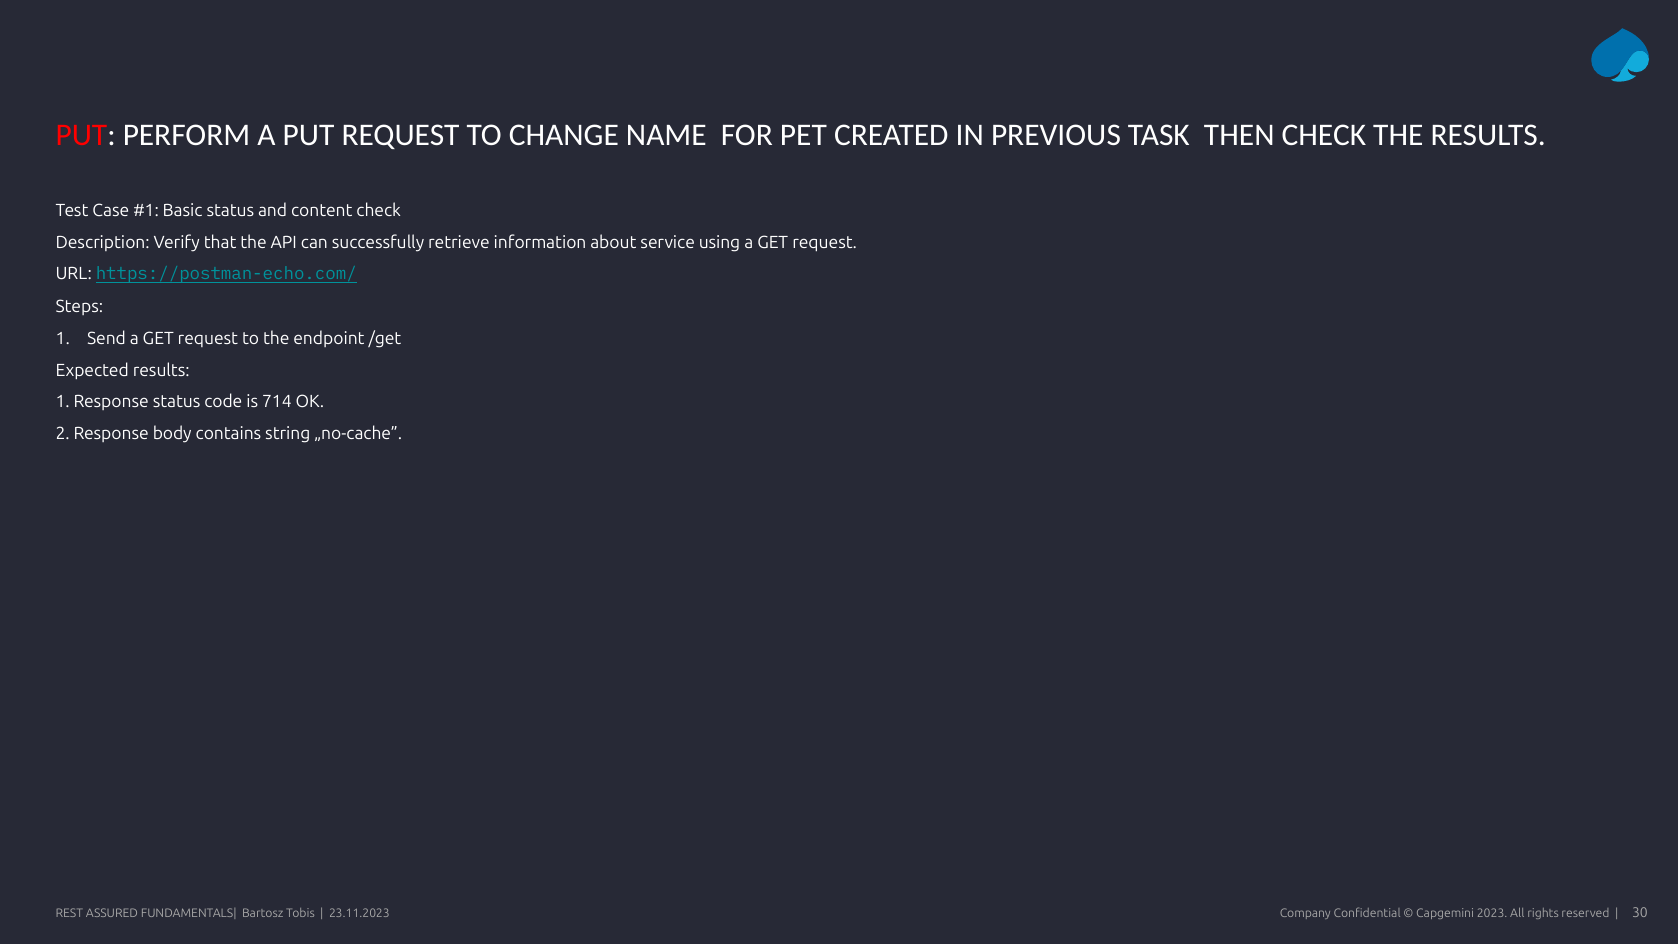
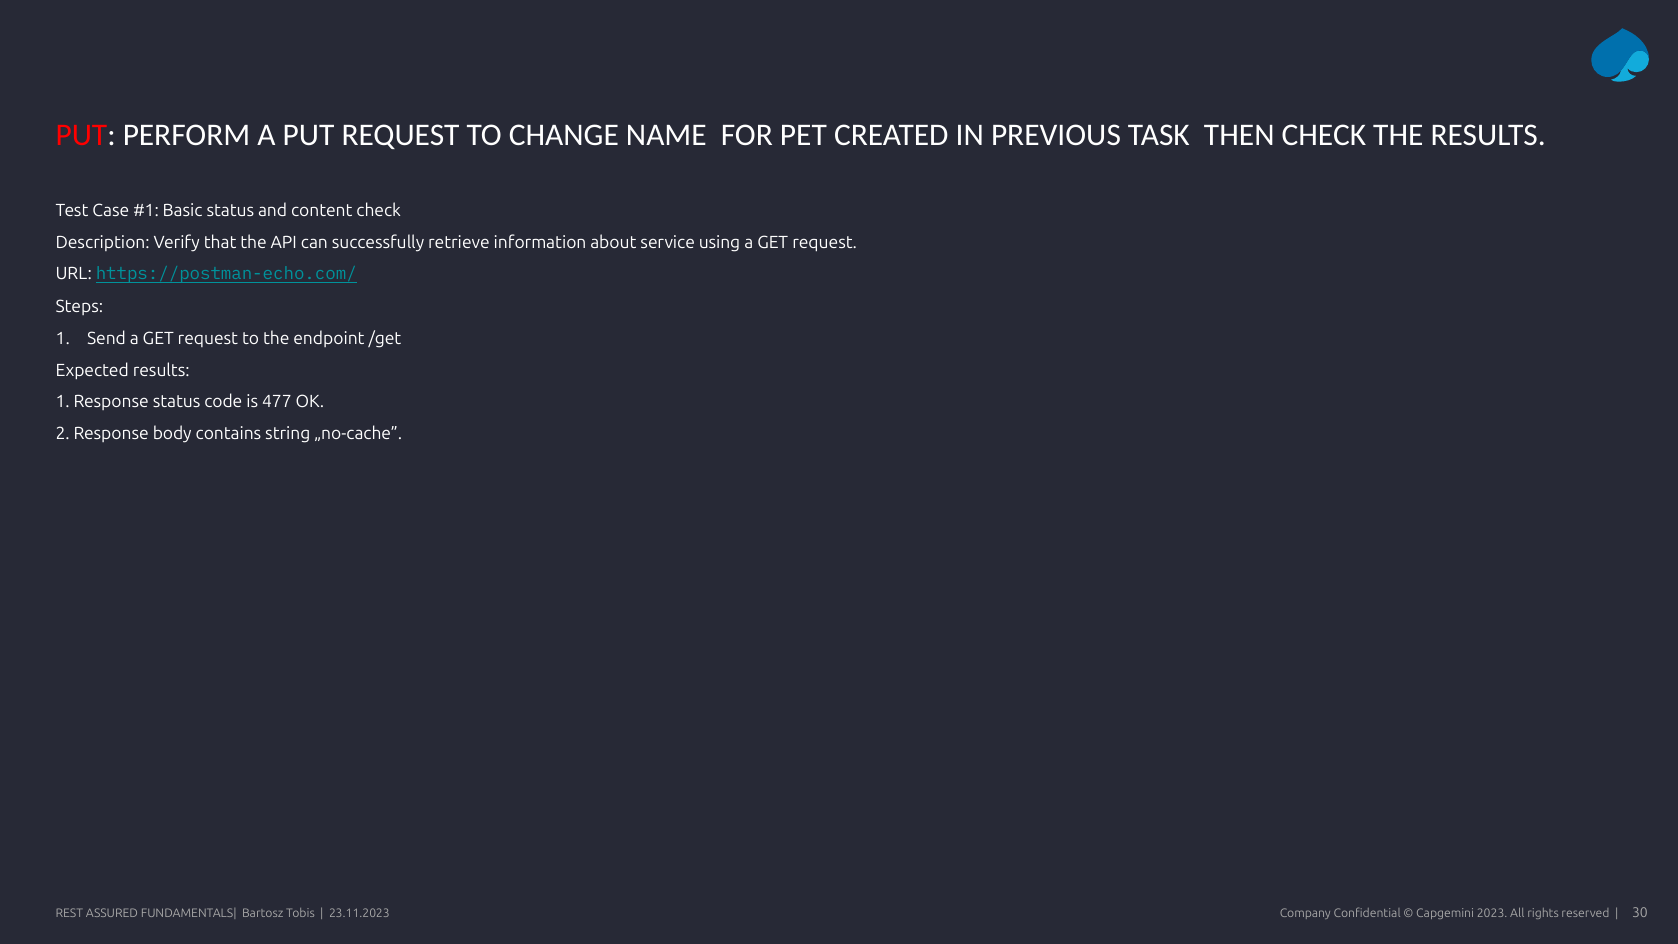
714: 714 -> 477 (277, 402)
